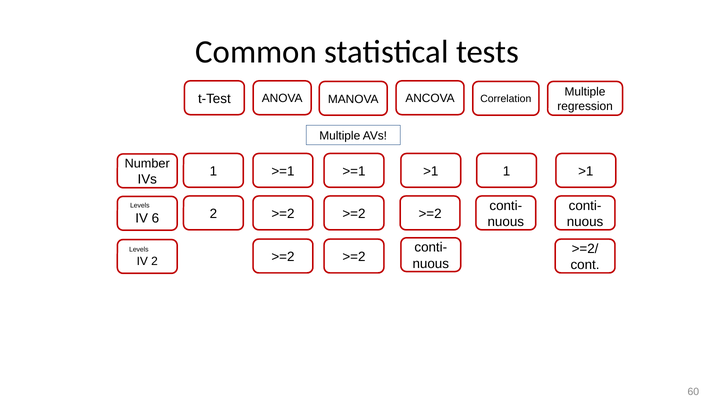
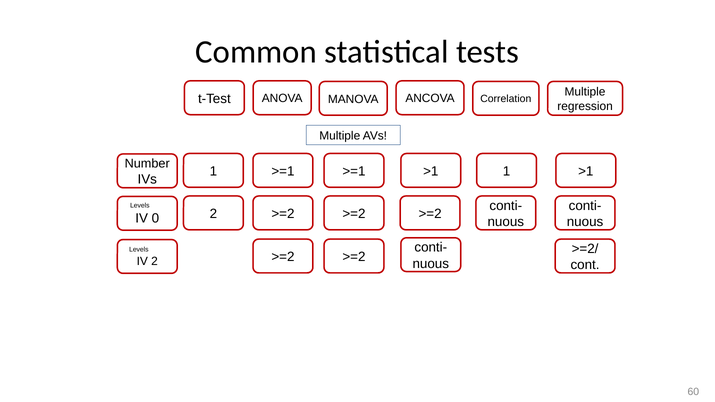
6: 6 -> 0 (155, 218)
